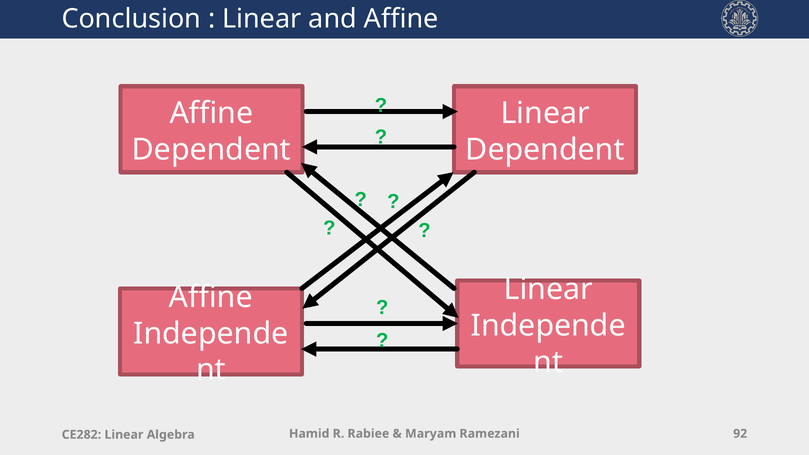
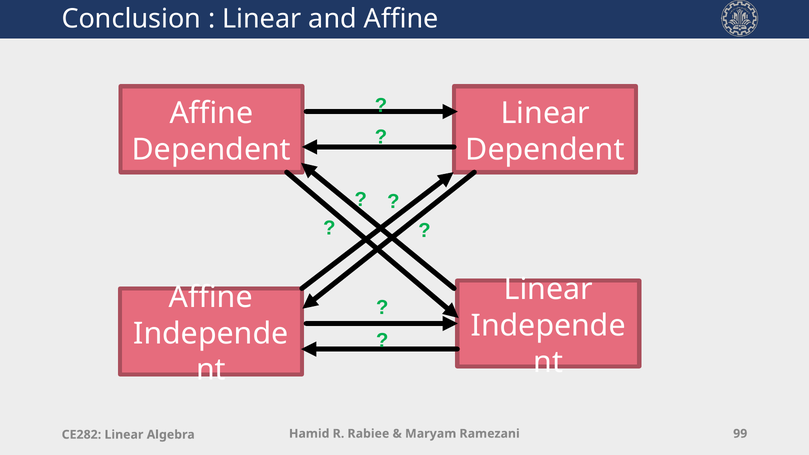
92: 92 -> 99 (740, 434)
